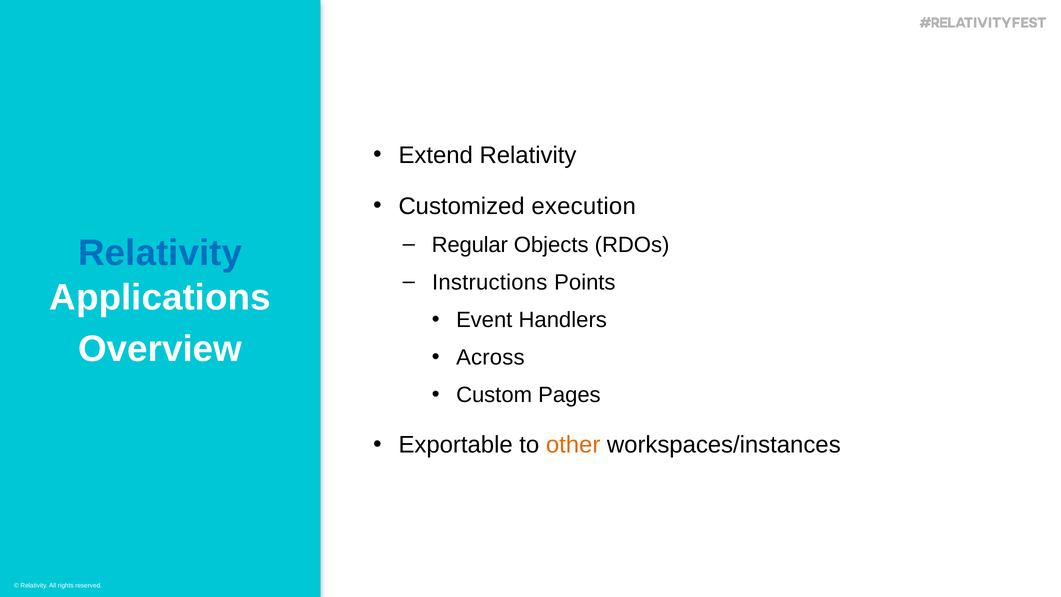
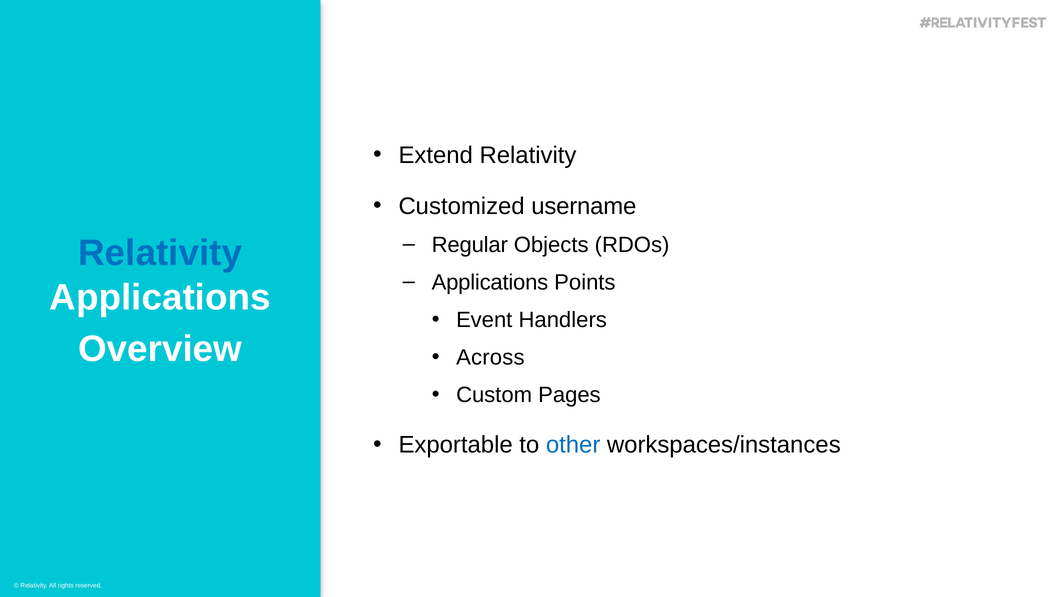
execution: execution -> username (584, 206)
Instructions: Instructions -> Applications (490, 282)
other colour: orange -> blue (573, 445)
